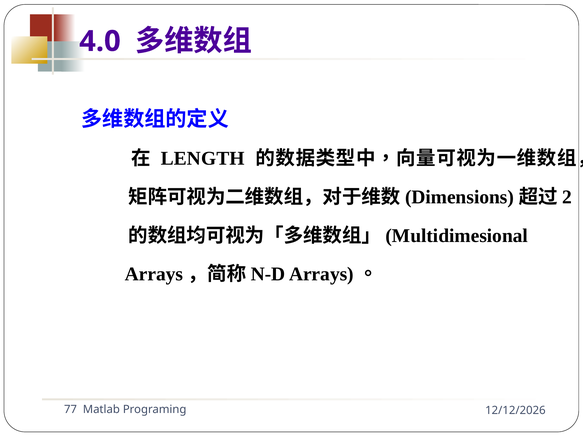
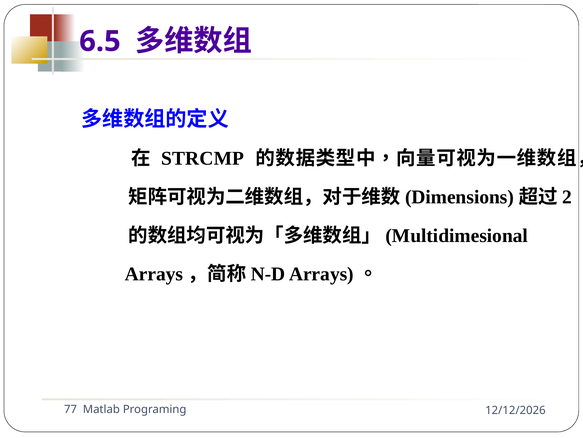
4.0: 4.0 -> 6.5 (100, 41)
LENGTH: LENGTH -> STRCMP (203, 158)
